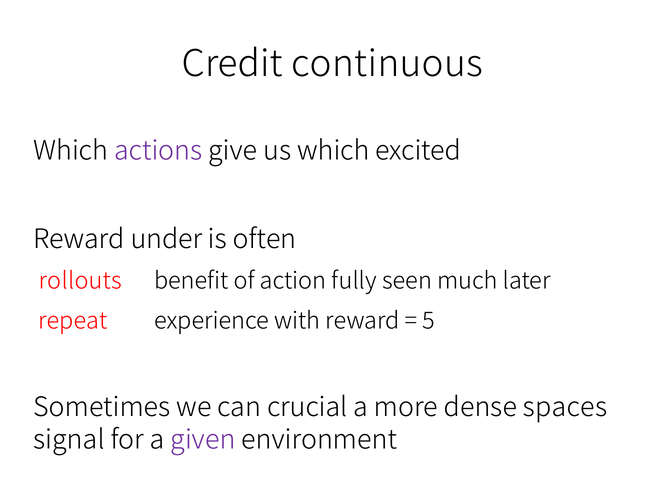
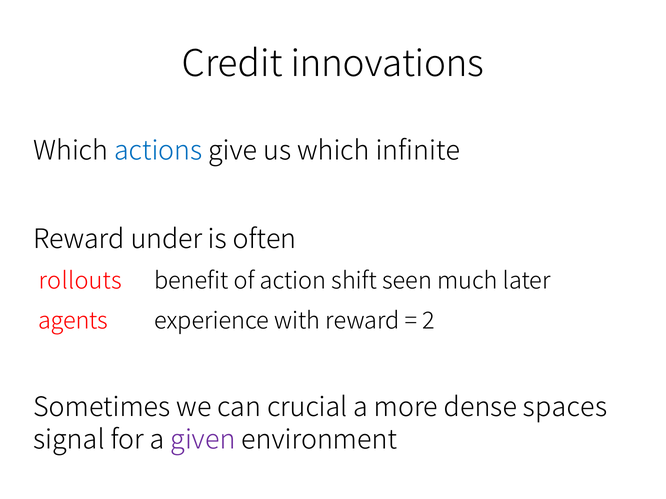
continuous: continuous -> innovations (387, 64)
actions colour: purple -> blue (158, 151)
excited: excited -> infinite (418, 151)
fully: fully -> shift (354, 281)
repeat: repeat -> agents (73, 321)
5: 5 -> 2 (429, 321)
